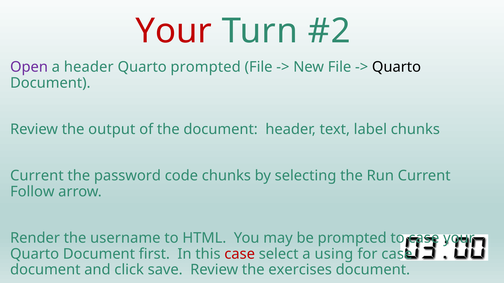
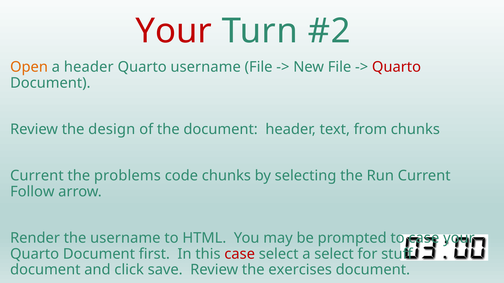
Open colour: purple -> orange (29, 67)
Quarto prompted: prompted -> username (206, 67)
Quarto colour: black -> red (396, 67)
output: output -> design (112, 130)
label: label -> from (370, 130)
password: password -> problems (127, 176)
a using: using -> select (334, 254)
for case: case -> stuff (397, 254)
